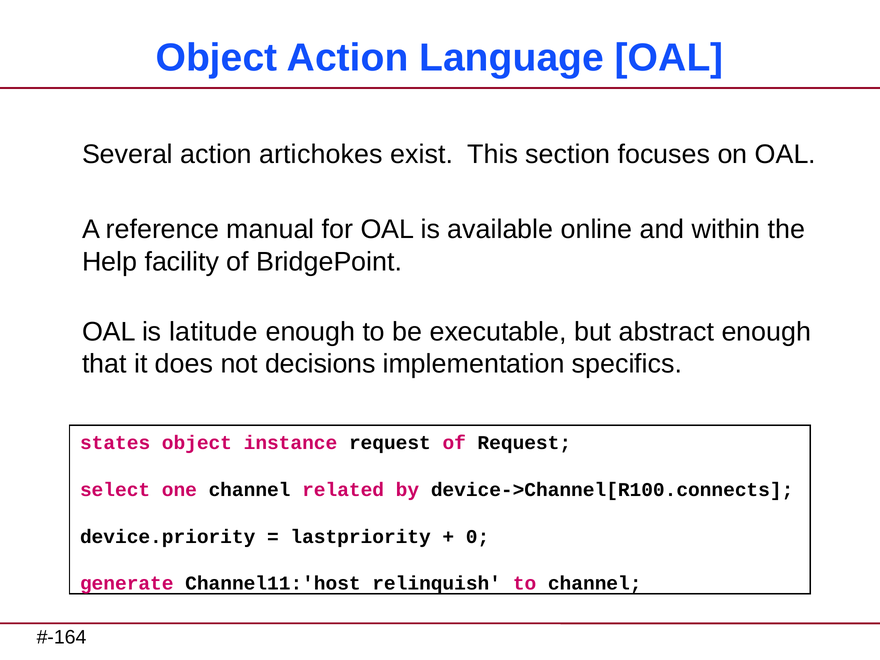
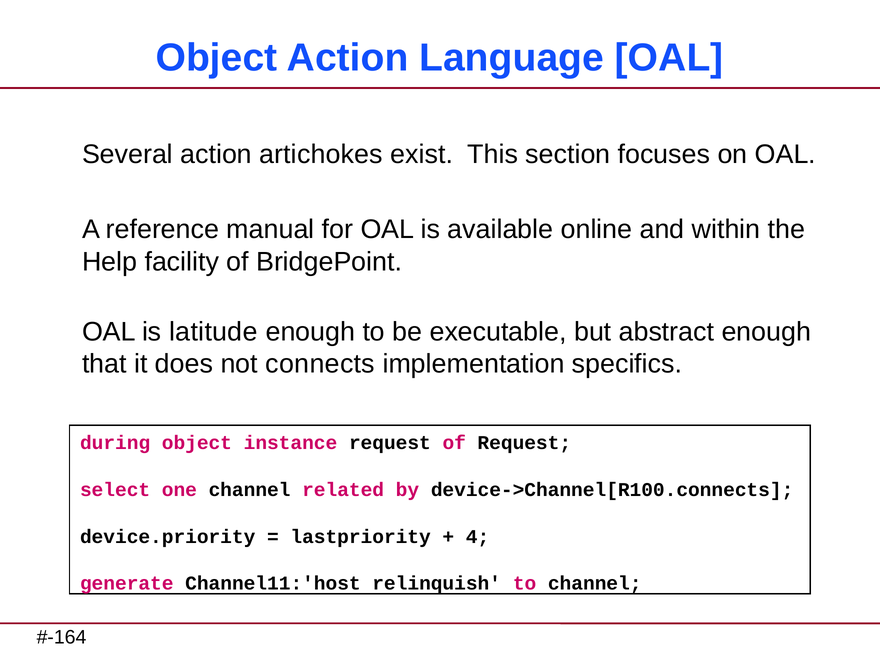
decisions: decisions -> connects (320, 364)
states: states -> during (115, 443)
0: 0 -> 4 (478, 537)
